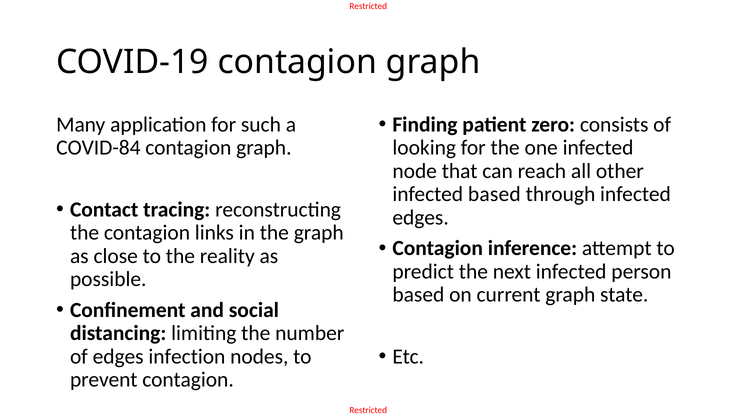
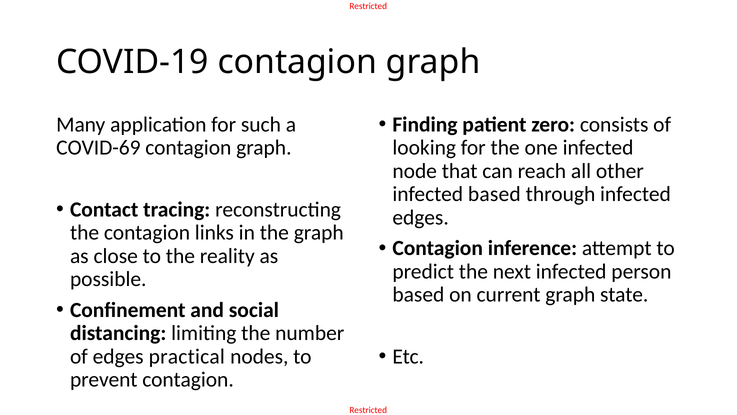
COVID-84: COVID-84 -> COVID-69 (98, 148)
infection: infection -> practical (187, 356)
